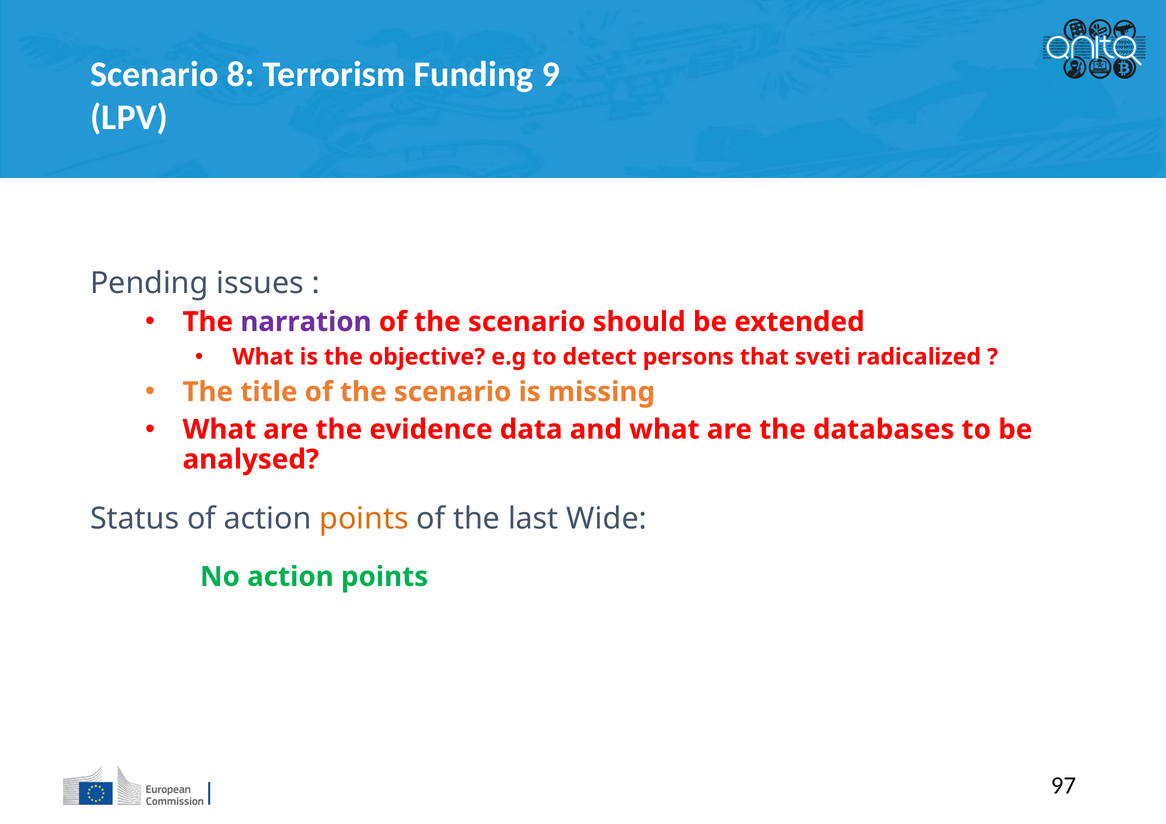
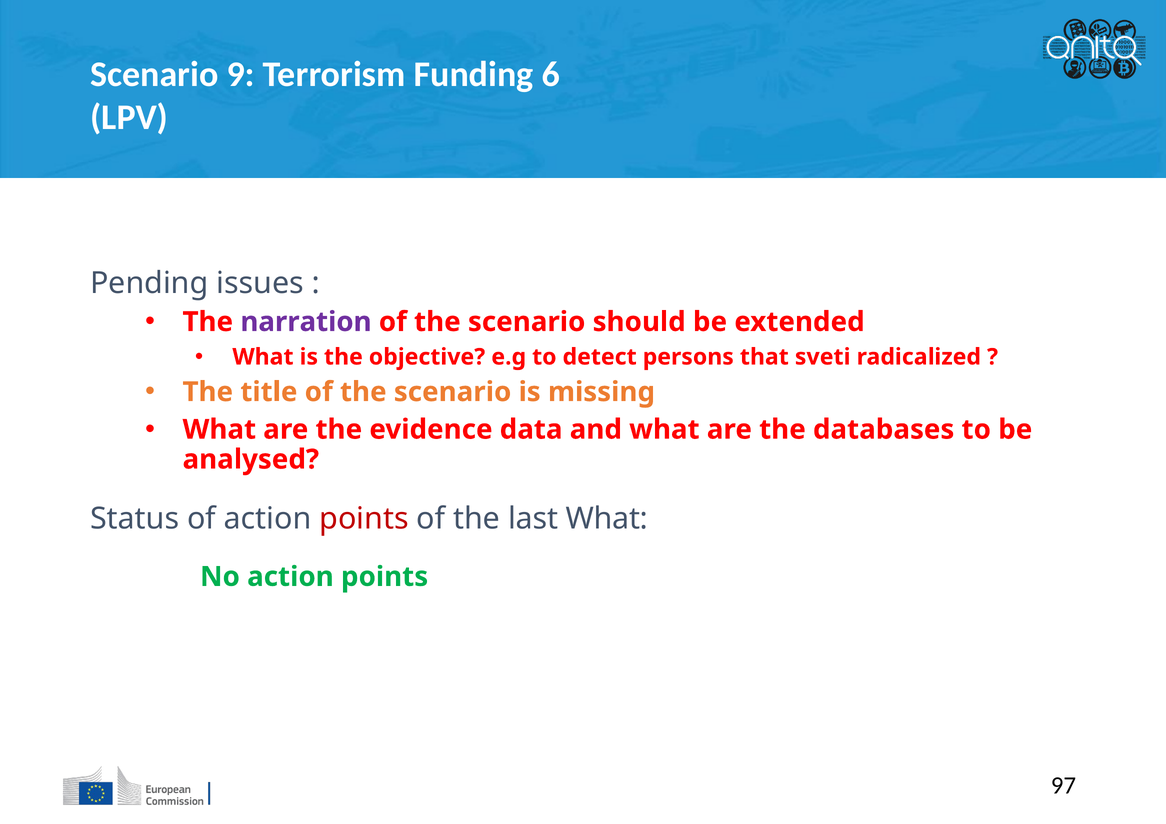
8: 8 -> 9 (241, 74)
9: 9 -> 6 (551, 74)
points colour: orange -> red (364, 519)
last Wide: Wide -> What (607, 519)
